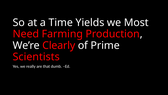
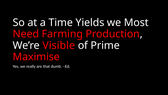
Clearly: Clearly -> Visible (59, 45)
Scientists: Scientists -> Maximise (36, 56)
